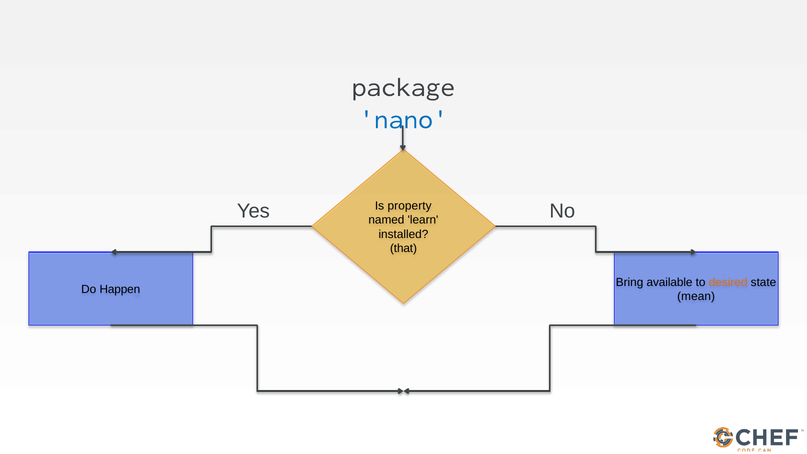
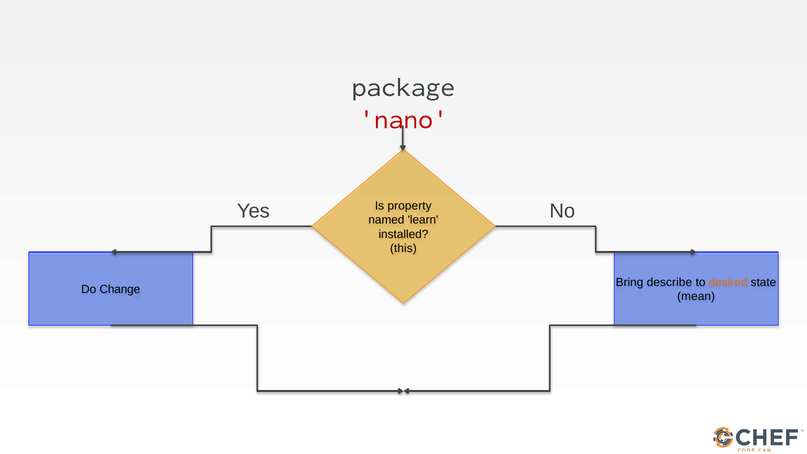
nano colour: blue -> red (403, 119)
that: that -> this (403, 248)
available: available -> describe (669, 282)
Happen: Happen -> Change (120, 289)
